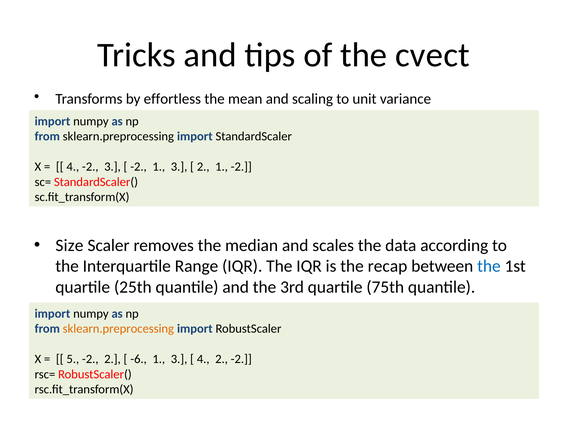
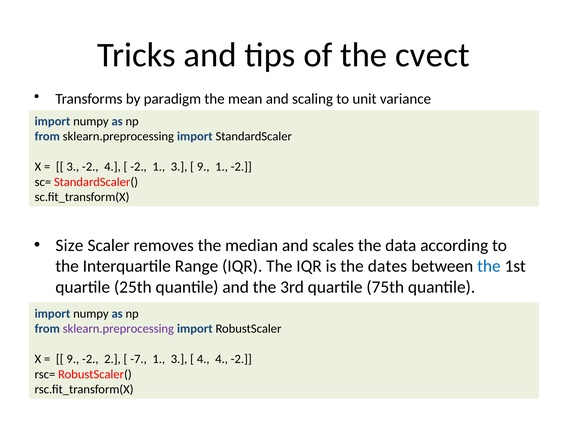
effortless: effortless -> paradigm (172, 99)
4: 4 -> 3 (73, 167)
-2 3: 3 -> 4 (112, 167)
2: 2 -> 9 (203, 167)
recap: recap -> dates (387, 266)
sklearn.preprocessing colour: orange -> purple (118, 329)
5: 5 -> 9 (73, 359)
-6: -6 -> -7 (138, 359)
4 2: 2 -> 4 (222, 359)
